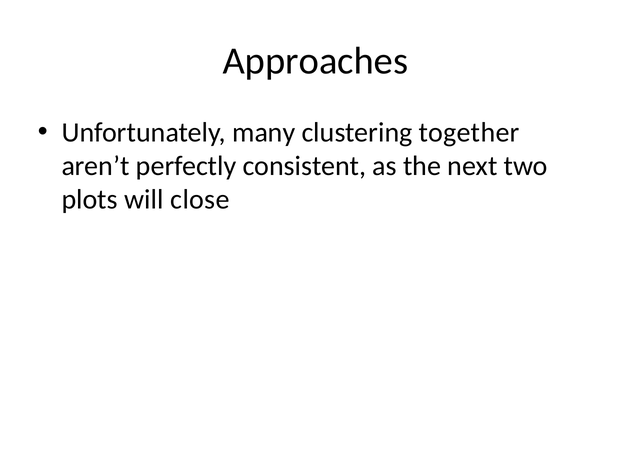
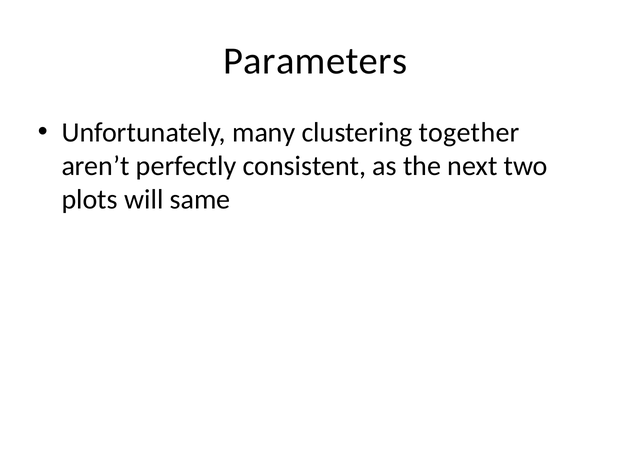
Approaches: Approaches -> Parameters (315, 61)
close: close -> same (200, 200)
